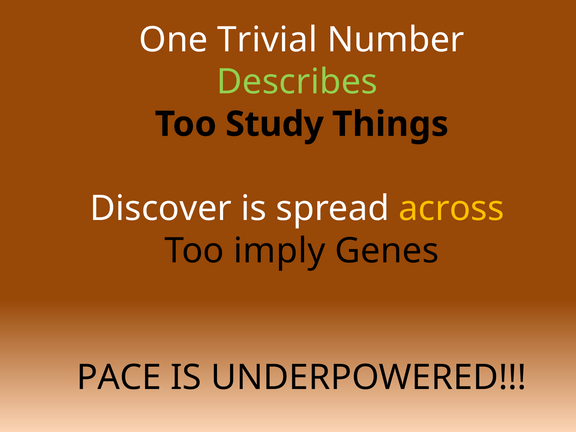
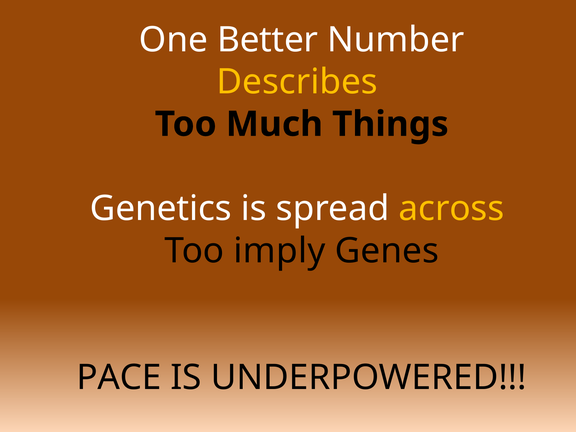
Trivial: Trivial -> Better (268, 40)
Describes colour: light green -> yellow (297, 82)
Study: Study -> Much (274, 124)
Discover: Discover -> Genetics (161, 209)
